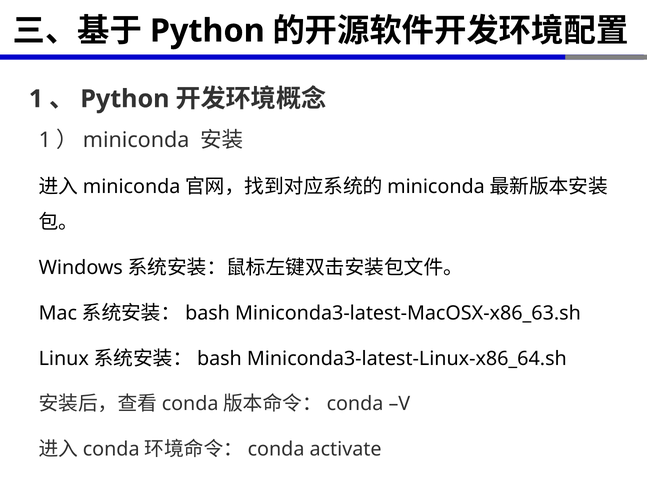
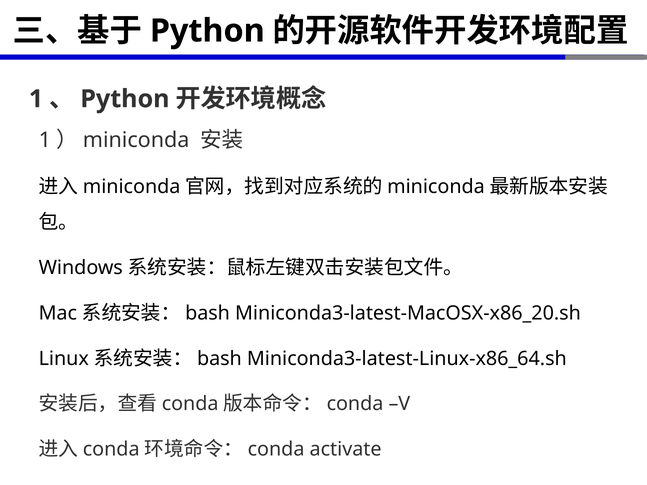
Miniconda3-latest-MacOSX-x86_63.sh: Miniconda3-latest-MacOSX-x86_63.sh -> Miniconda3-latest-MacOSX-x86_20.sh (408, 313)
